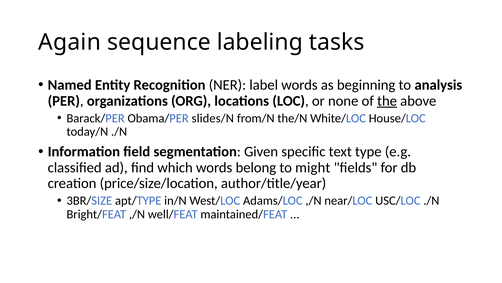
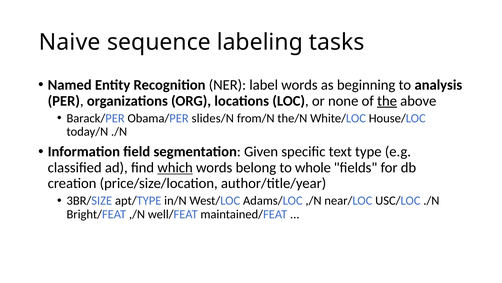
Again: Again -> Naive (70, 42)
which underline: none -> present (175, 167)
might: might -> whole (313, 167)
